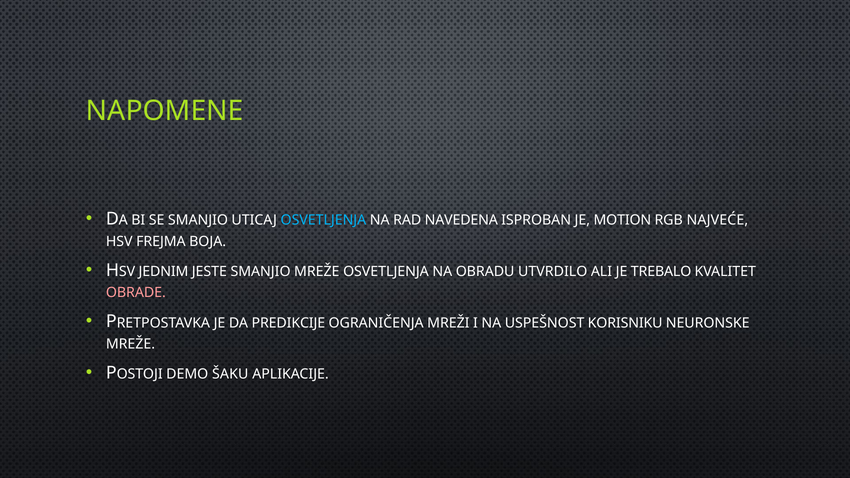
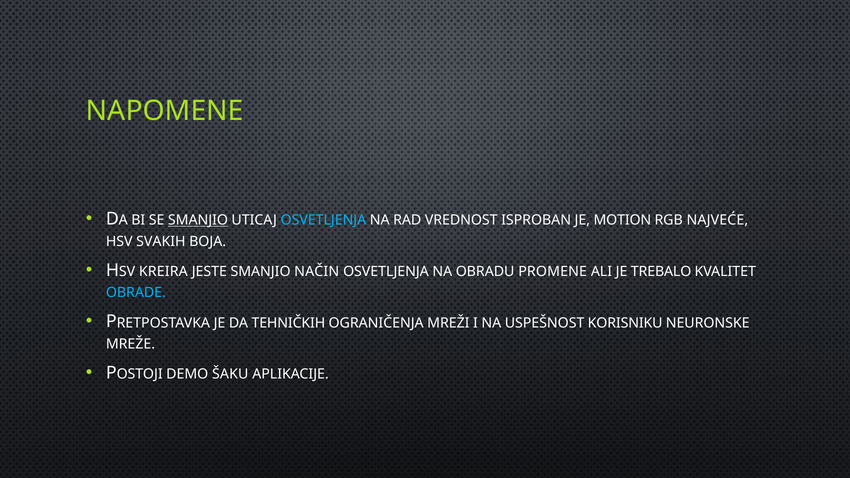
SMANJIO underline: none -> present (198, 220)
NAVEDENA: NAVEDENA -> VREDNOST (461, 220)
FREJMA: FREJMA -> SVAKIH (161, 241)
JEDNIM: JEDNIM -> KREIRA (163, 272)
SMANJIO MREŽE: MREŽE -> NAČIN (317, 272)
UTVRDILO: UTVRDILO -> PROMENE (553, 272)
OBRADE colour: pink -> light blue (136, 293)
PREDIKCIJE: PREDIKCIJE -> TEHNIČKIH (288, 323)
